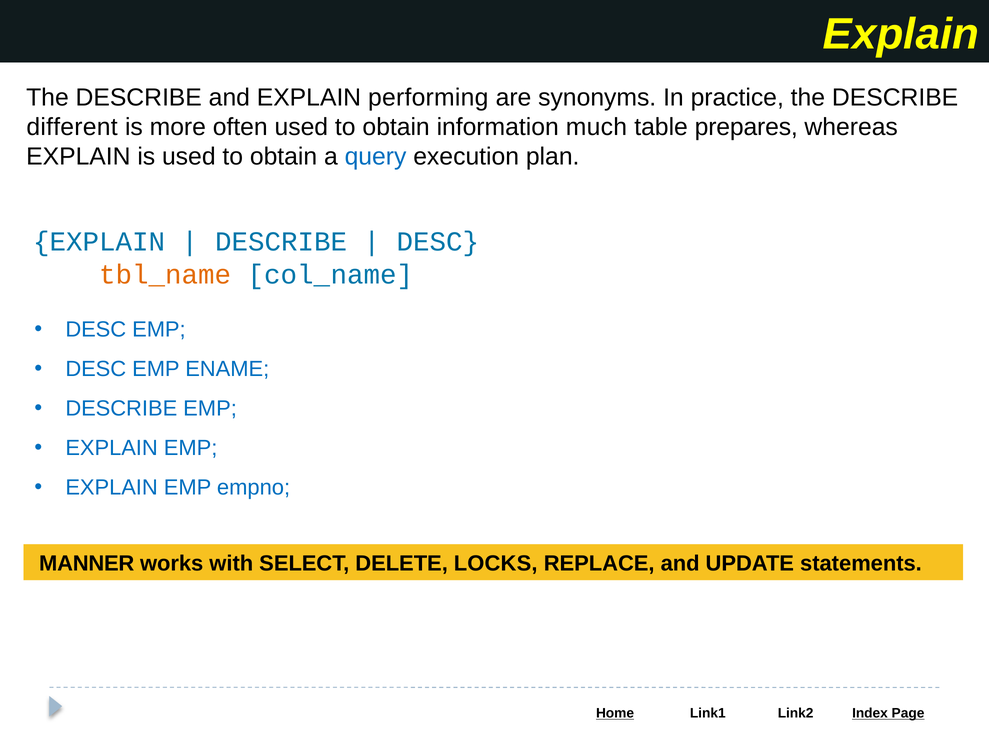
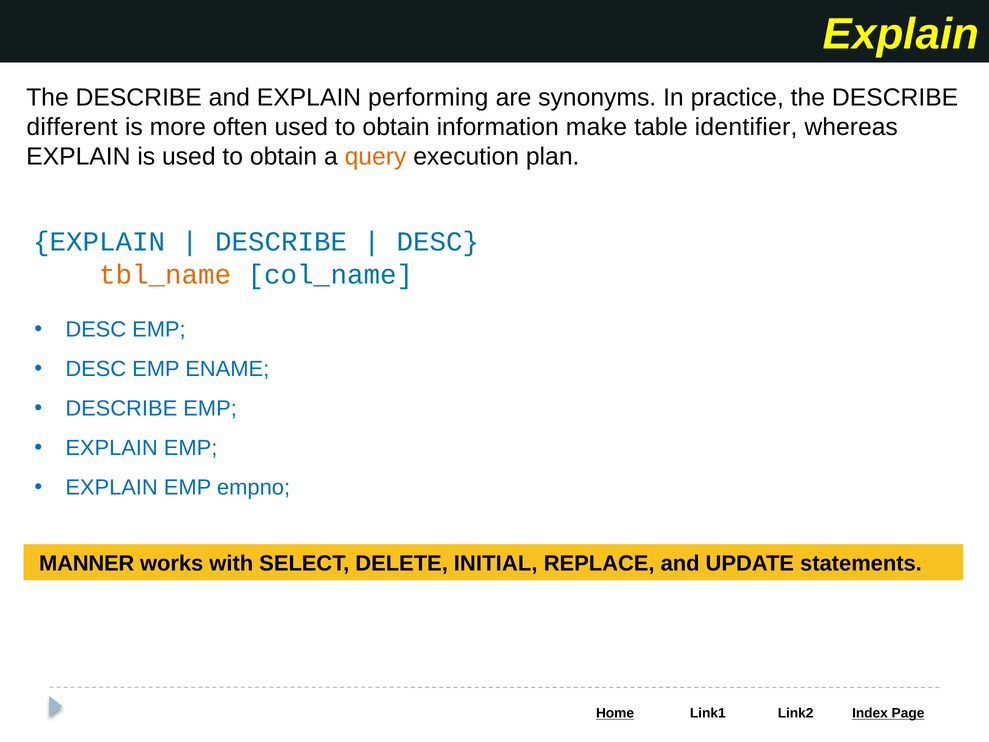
much: much -> make (596, 127)
prepares: prepares -> identifier (746, 127)
query colour: blue -> orange (376, 157)
LOCKS: LOCKS -> INITIAL (496, 564)
